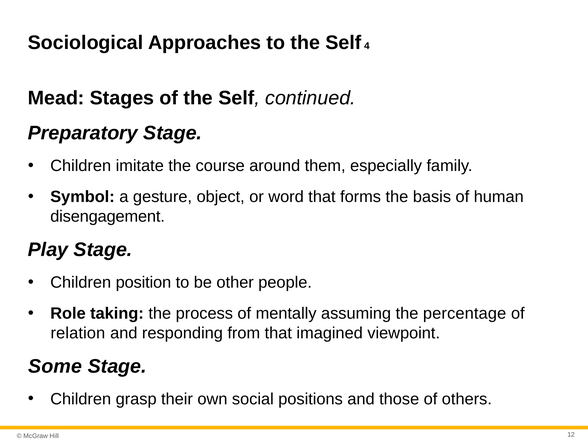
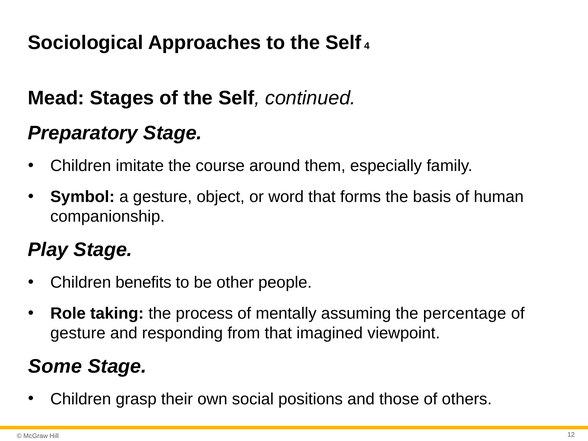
disengagement: disengagement -> companionship (108, 217)
position: position -> benefits (143, 283)
relation: relation -> gesture (78, 333)
